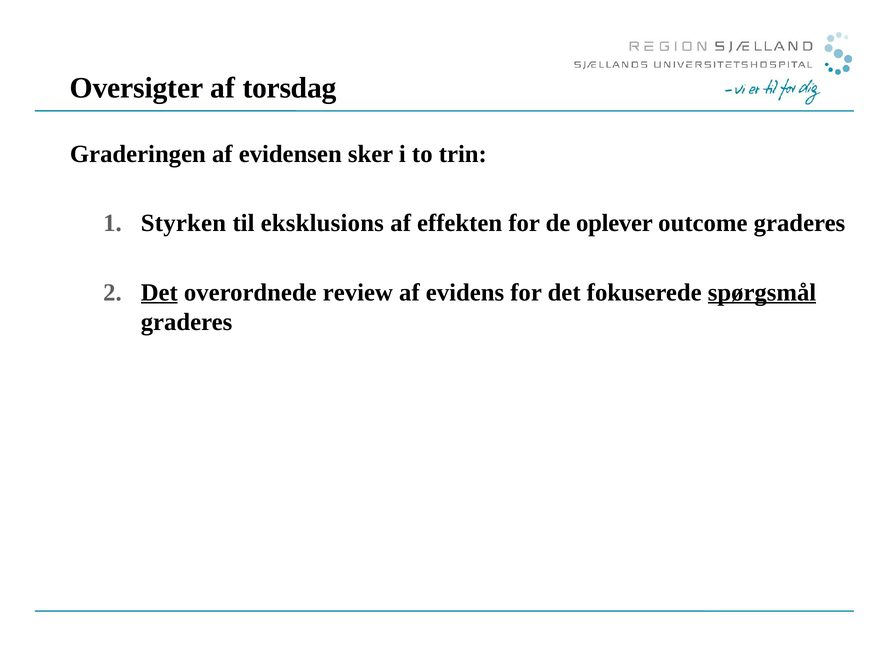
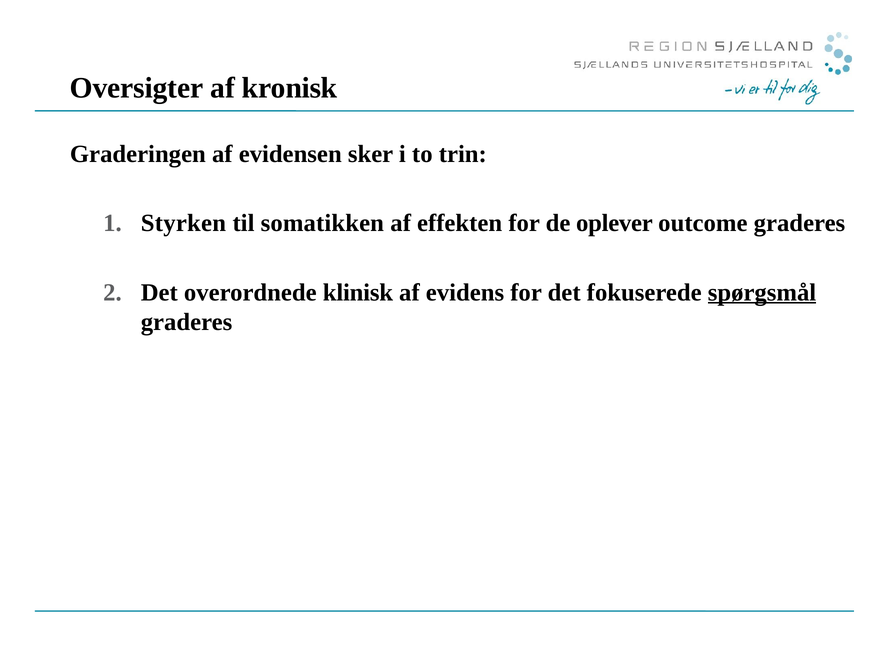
torsdag: torsdag -> kronisk (290, 88)
eksklusions: eksklusions -> somatikken (322, 223)
Det underline: present -> none (159, 292)
review: review -> klinisk (358, 292)
